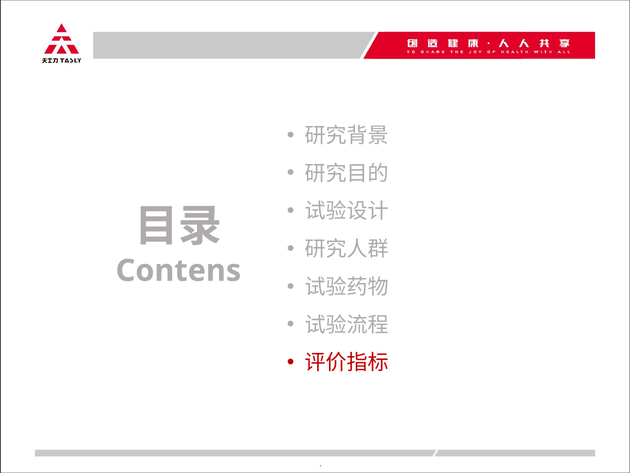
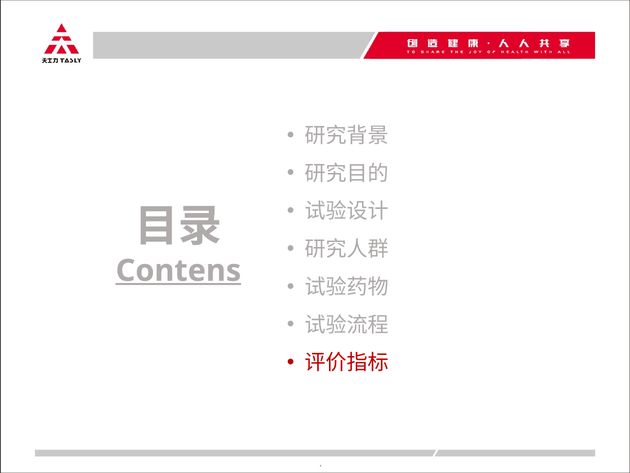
Contens underline: none -> present (178, 270)
